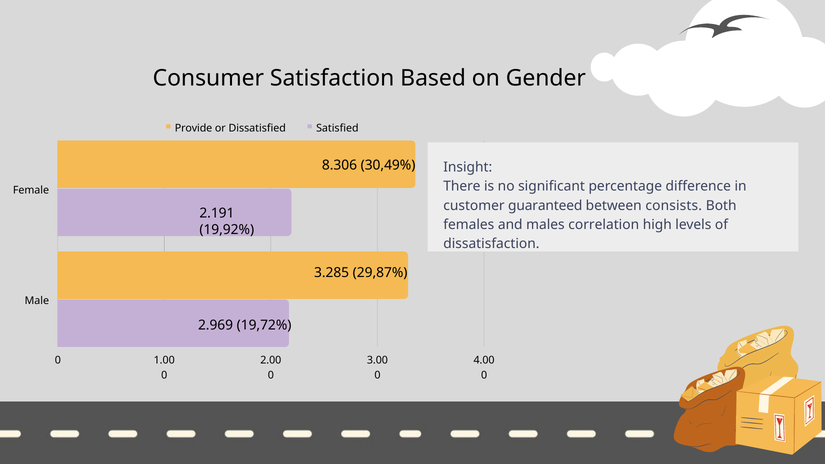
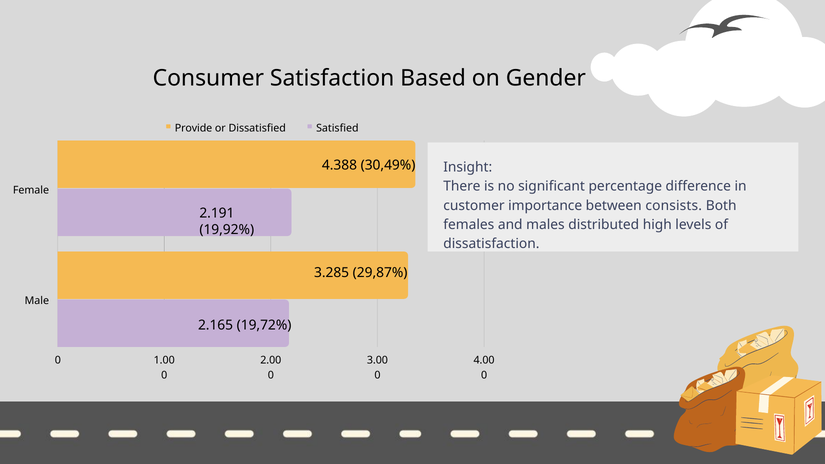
8.306: 8.306 -> 4.388 (340, 165)
guaranteed: guaranteed -> importance (545, 205)
correlation: correlation -> distributed (604, 225)
2.969: 2.969 -> 2.165 (216, 325)
